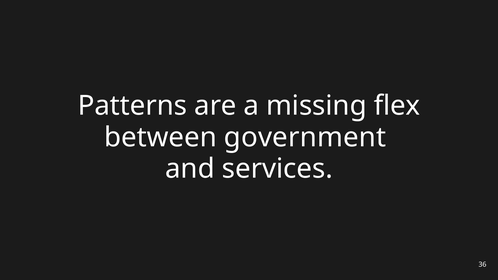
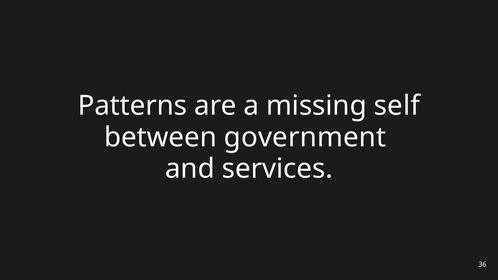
flex: flex -> self (397, 106)
